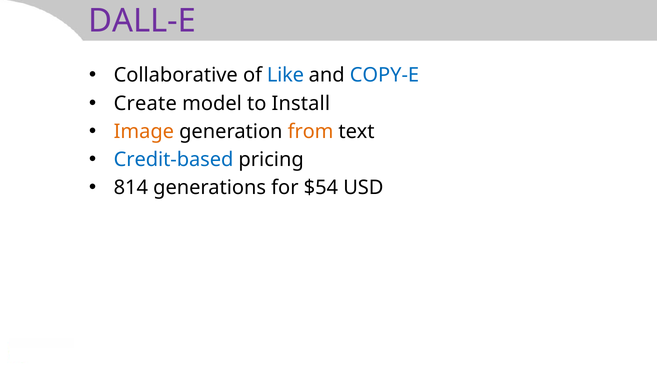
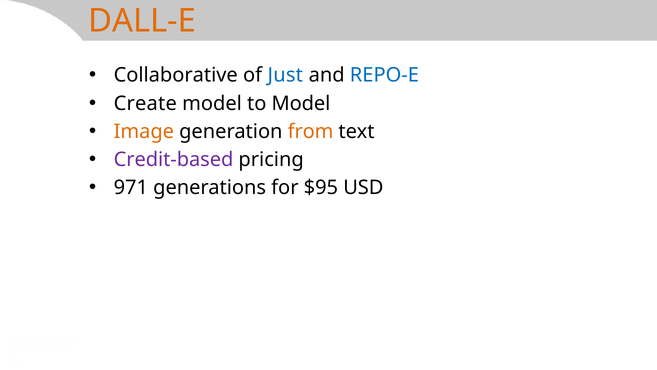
DALL-E colour: purple -> orange (142, 21)
Like: Like -> Just (285, 75)
COPY-E: COPY-E -> REPO-E (384, 75)
to Install: Install -> Model (301, 103)
Credit-based colour: blue -> purple (174, 160)
814: 814 -> 971 (131, 188)
$54: $54 -> $95 (321, 188)
